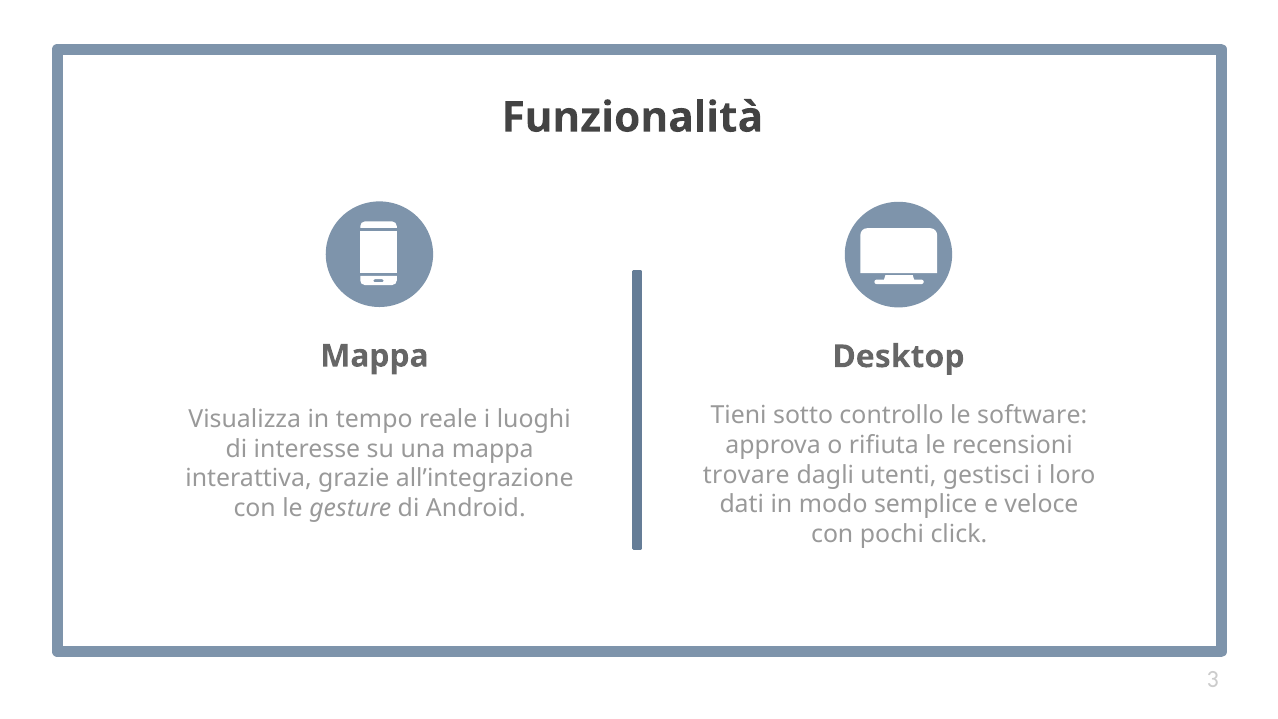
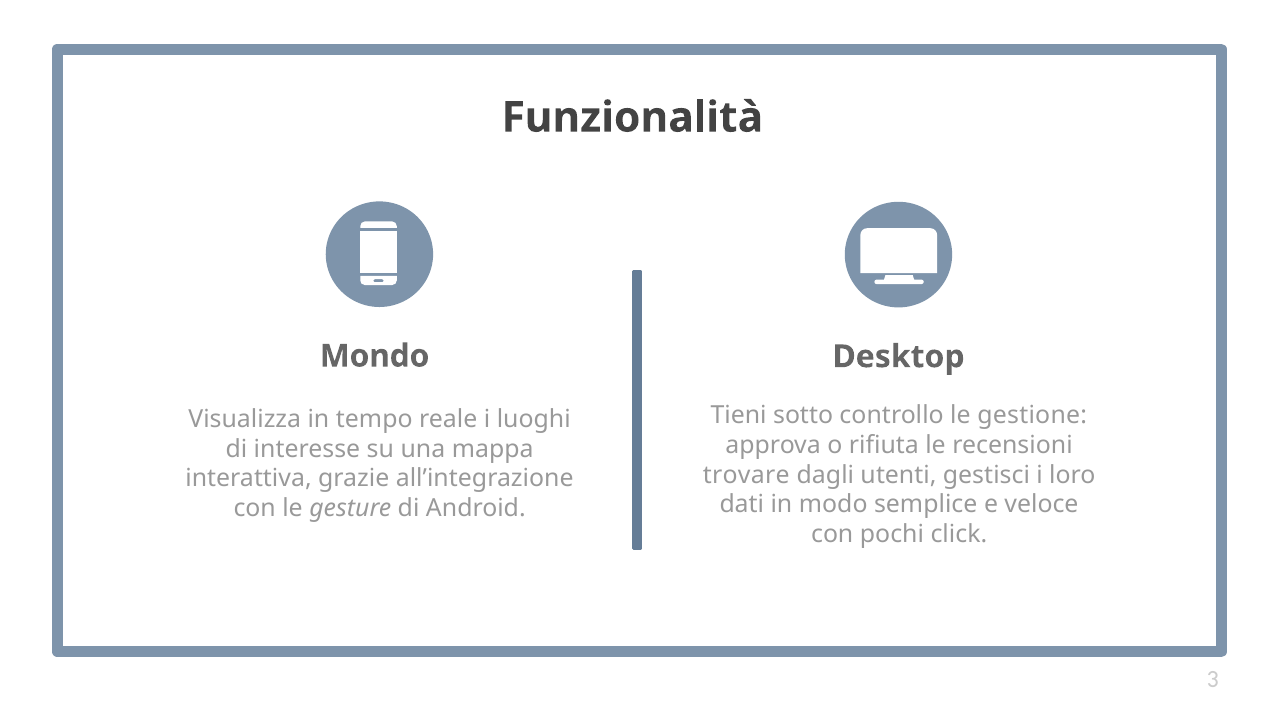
Mappa: Mappa -> Mondo (375, 356)
software: software -> gestione (1032, 415)
